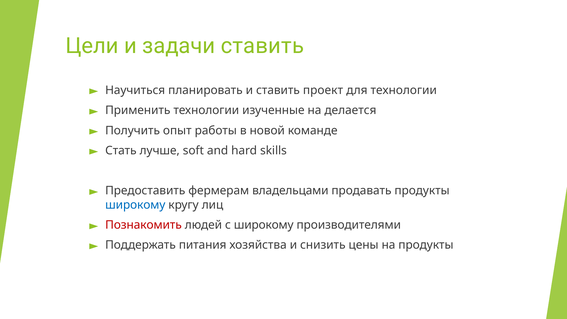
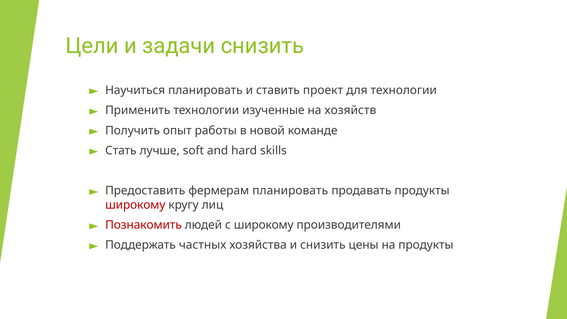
задачи ставить: ставить -> снизить (262, 46)
делается: делается -> хозяйств (350, 110)
фермерам владельцами: владельцами -> планировать (290, 191)
широкому colour: blue -> red (135, 205)
питания: питания -> частных (203, 245)
